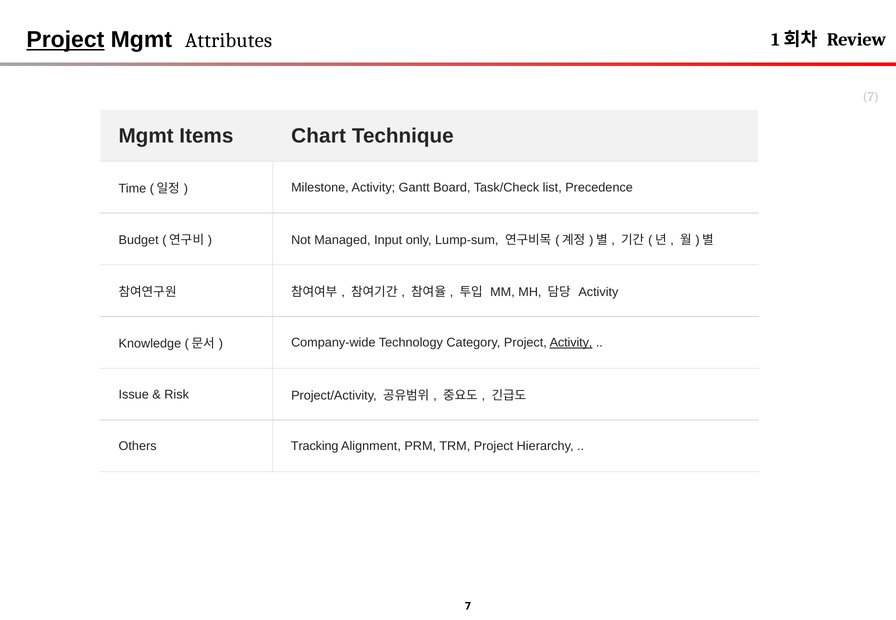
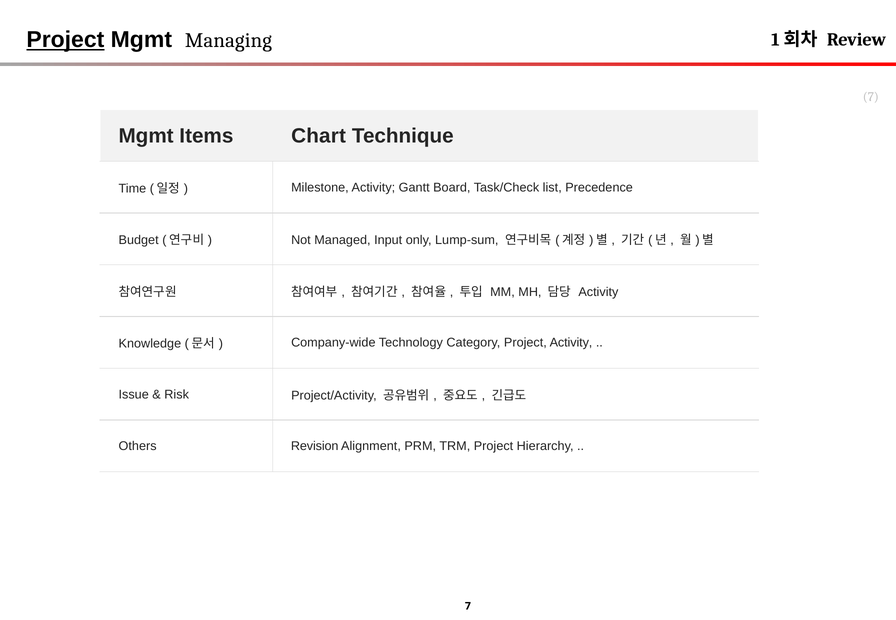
Attributes: Attributes -> Managing (228, 41)
Activity underline: present -> none (571, 343)
Tracking: Tracking -> Revision (315, 446)
